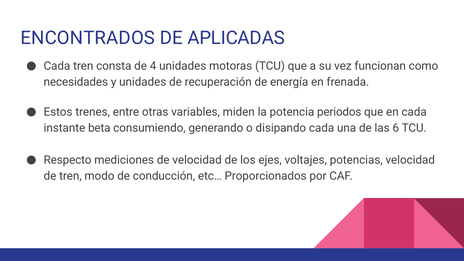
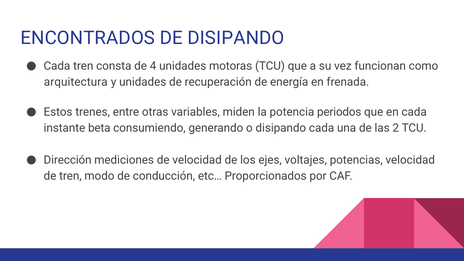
DE APLICADAS: APLICADAS -> DISIPANDO (236, 38)
necesidades: necesidades -> arquitectura (76, 82)
6: 6 -> 2 (396, 128)
Respecto: Respecto -> Dirección (68, 160)
